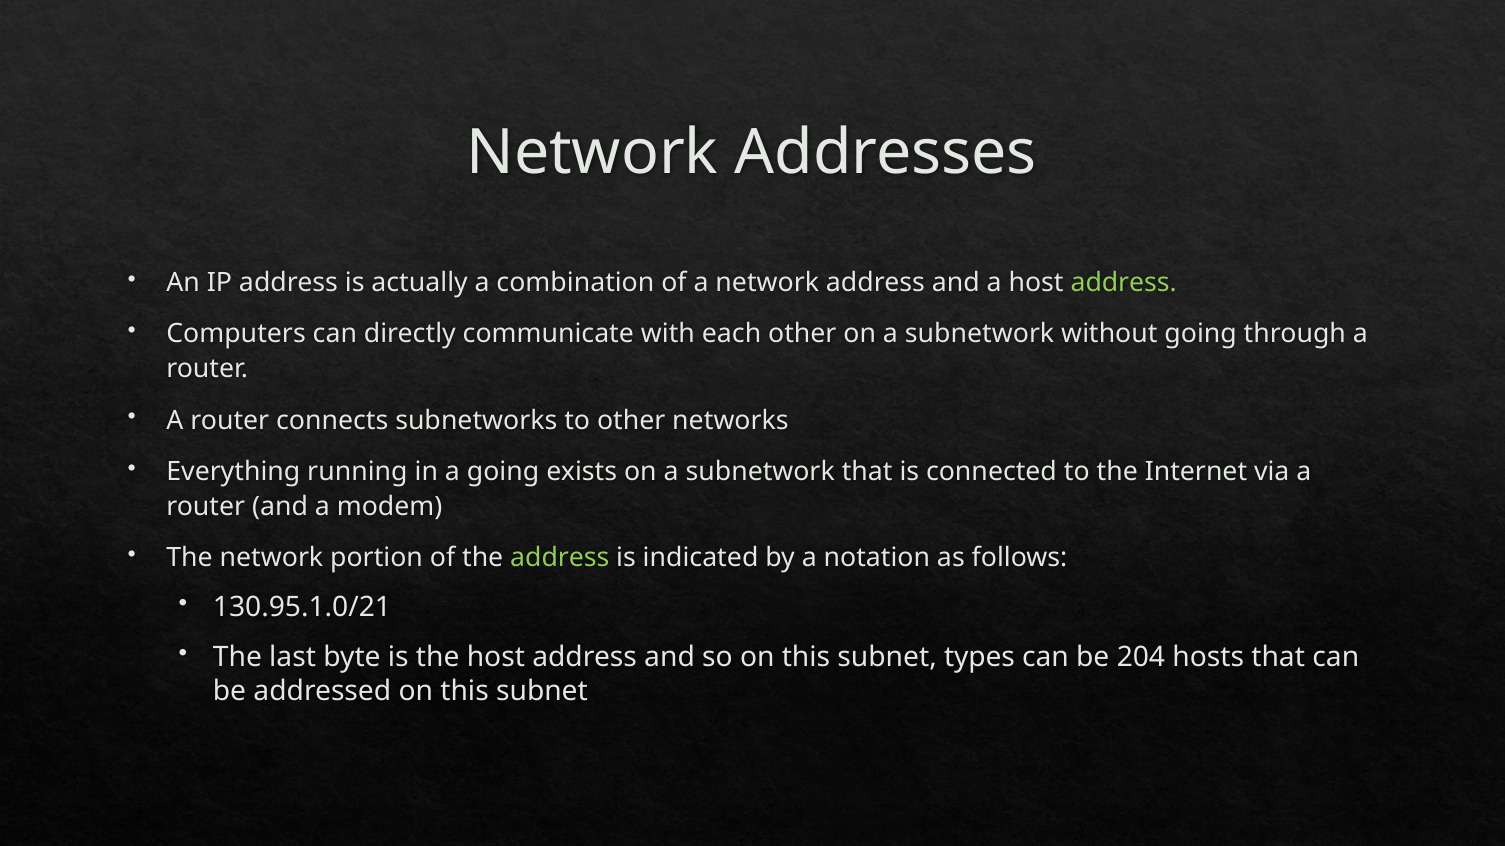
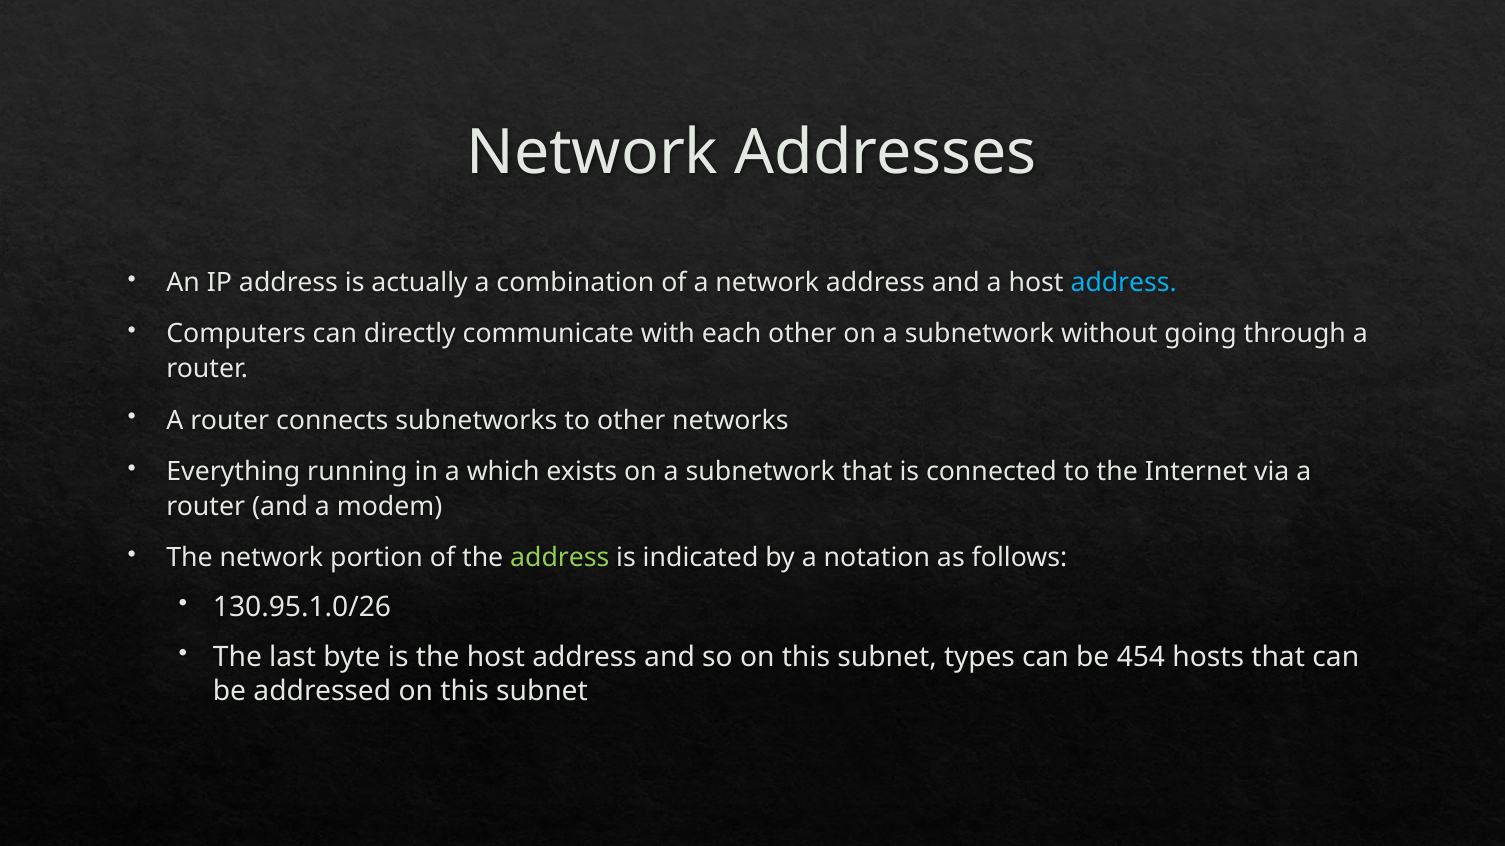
address colour: light green -> light blue (1124, 283)
a going: going -> which (503, 472)
130.95.1.0/21: 130.95.1.0/21 -> 130.95.1.0/26 (302, 608)
204: 204 -> 454 (1141, 658)
